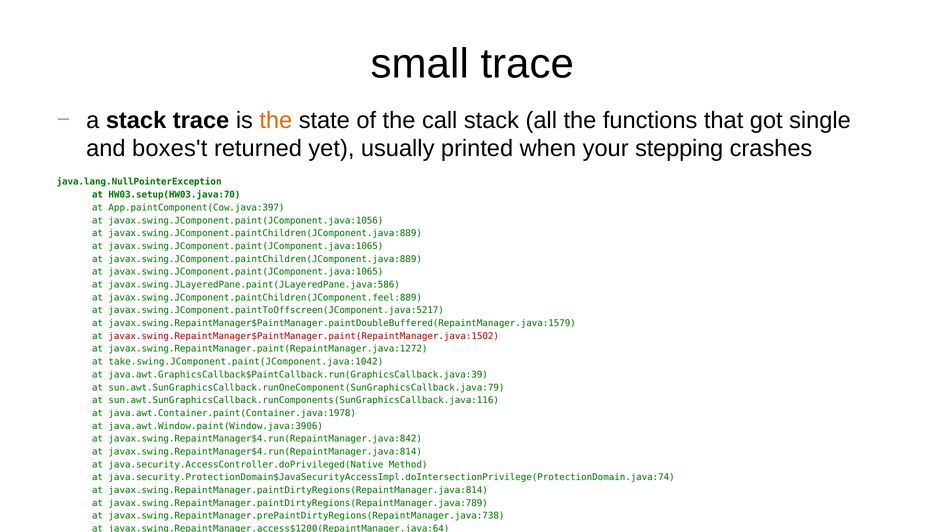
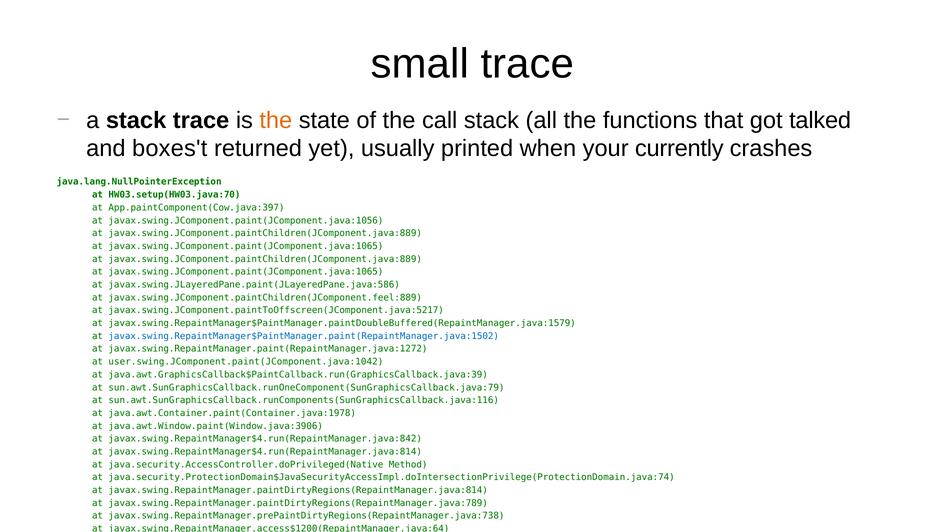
single: single -> talked (820, 120)
stepping: stepping -> currently (679, 148)
javax.swing.RepaintManager$PaintManager.paint(RepaintManager.java:1502 colour: red -> blue (304, 336)
take.swing.JComponent.paint(JComponent.java:1042: take.swing.JComponent.paint(JComponent.java:1042 -> user.swing.JComponent.paint(JComponent.java:1042 (246, 361)
